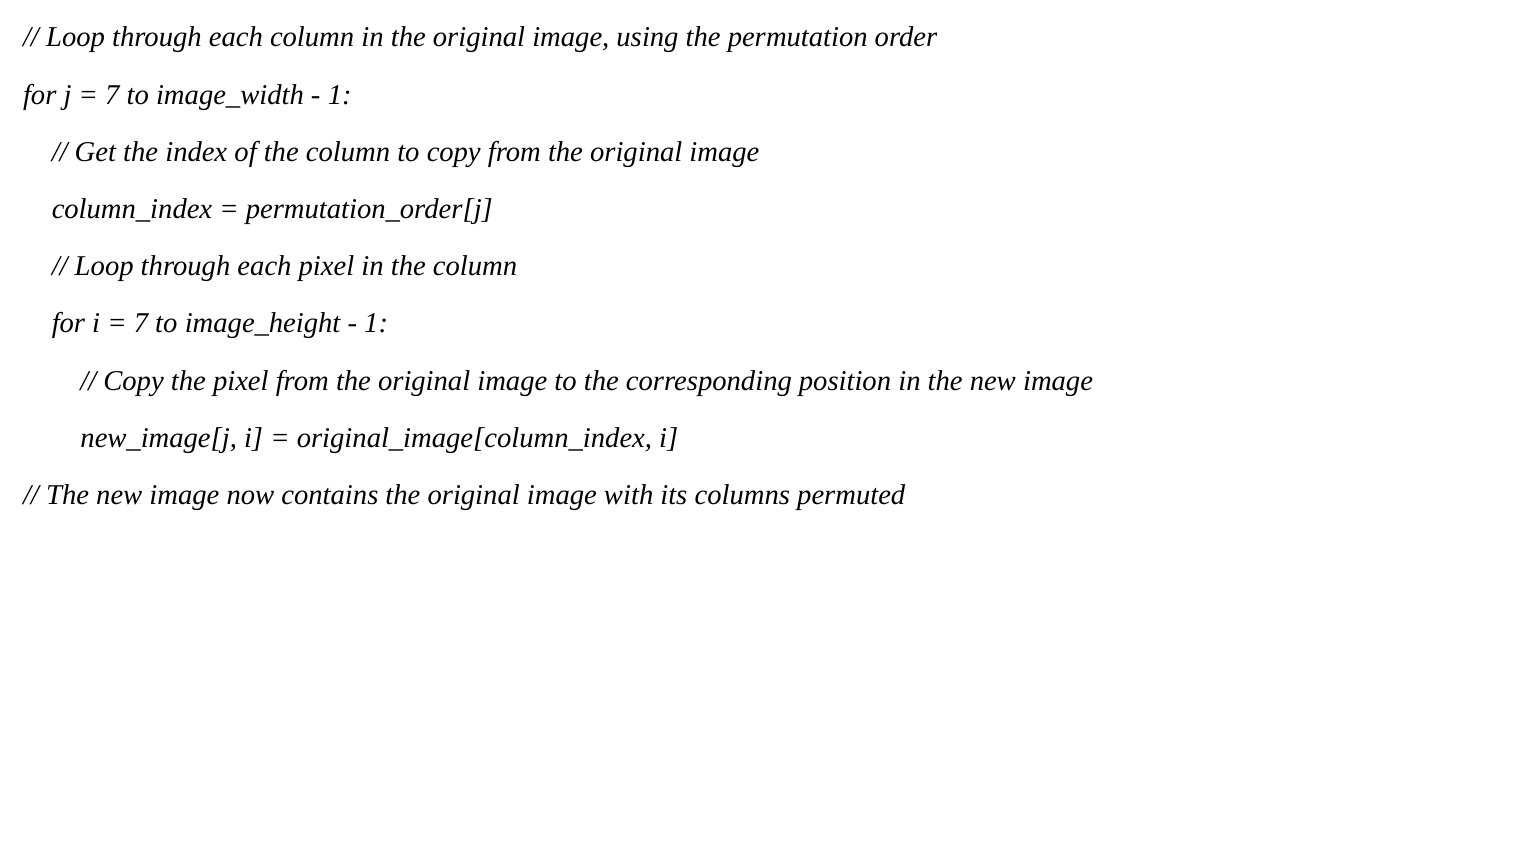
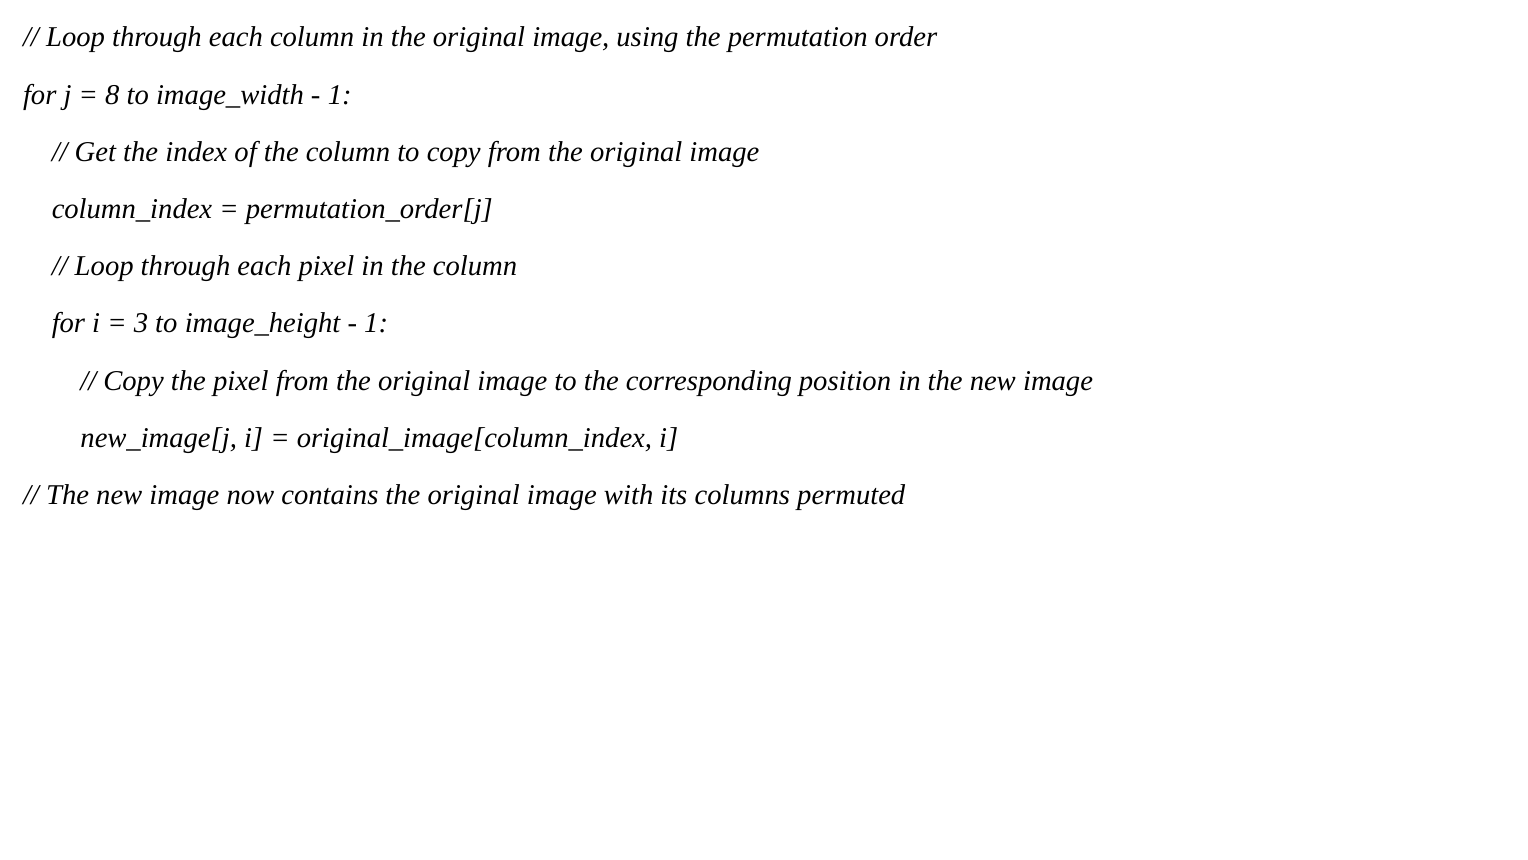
7: 7 -> 8 (112, 95)
7: 7 -> 3 (141, 323)
